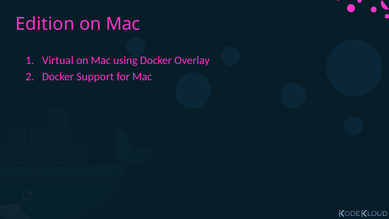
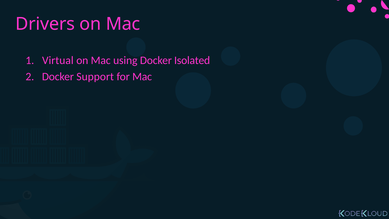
Edition: Edition -> Drivers (45, 24)
Overlay: Overlay -> Isolated (192, 60)
